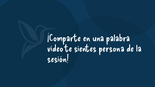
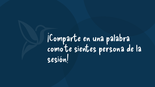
vídeo: vídeo -> como (55, 49)
